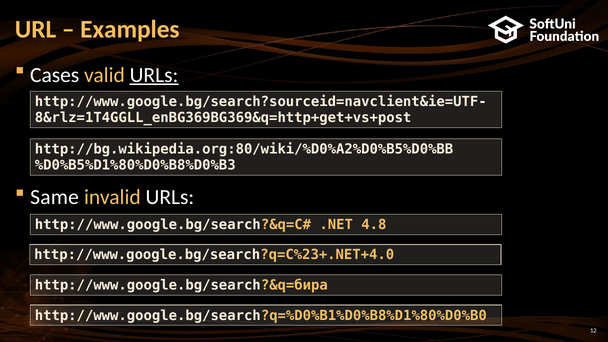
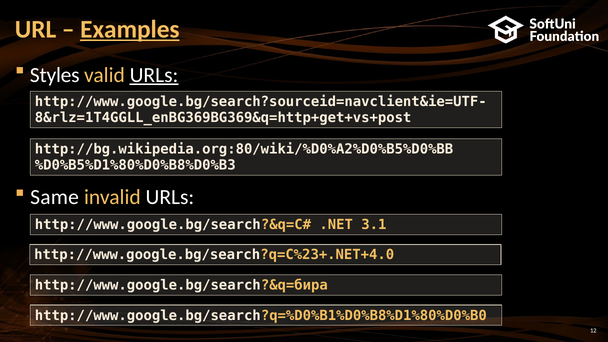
Examples underline: none -> present (130, 30)
Cases: Cases -> Styles (55, 75)
4.8: 4.8 -> 3.1 (374, 225)
